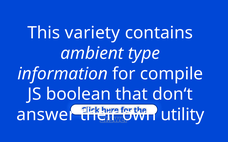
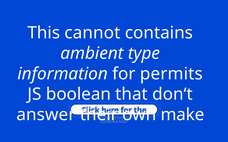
variety: variety -> cannot (92, 33)
compile: compile -> permits (171, 74)
utility: utility -> make (182, 115)
